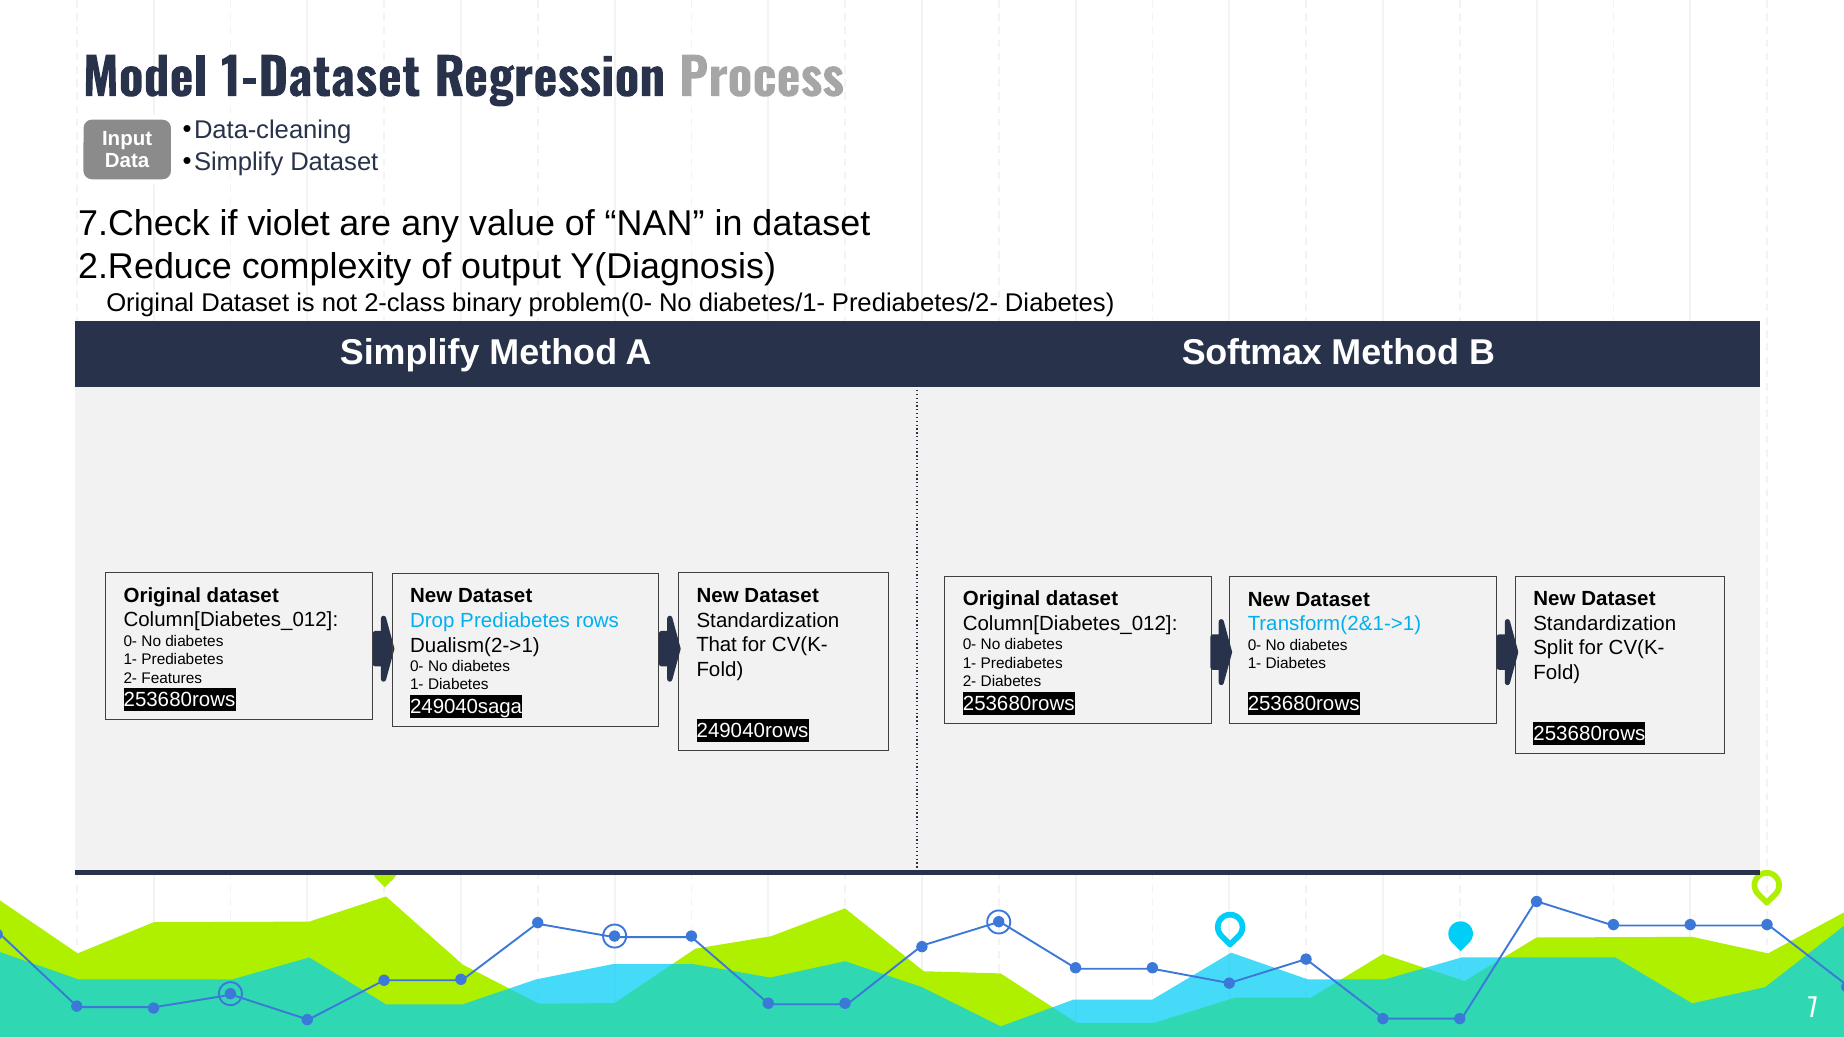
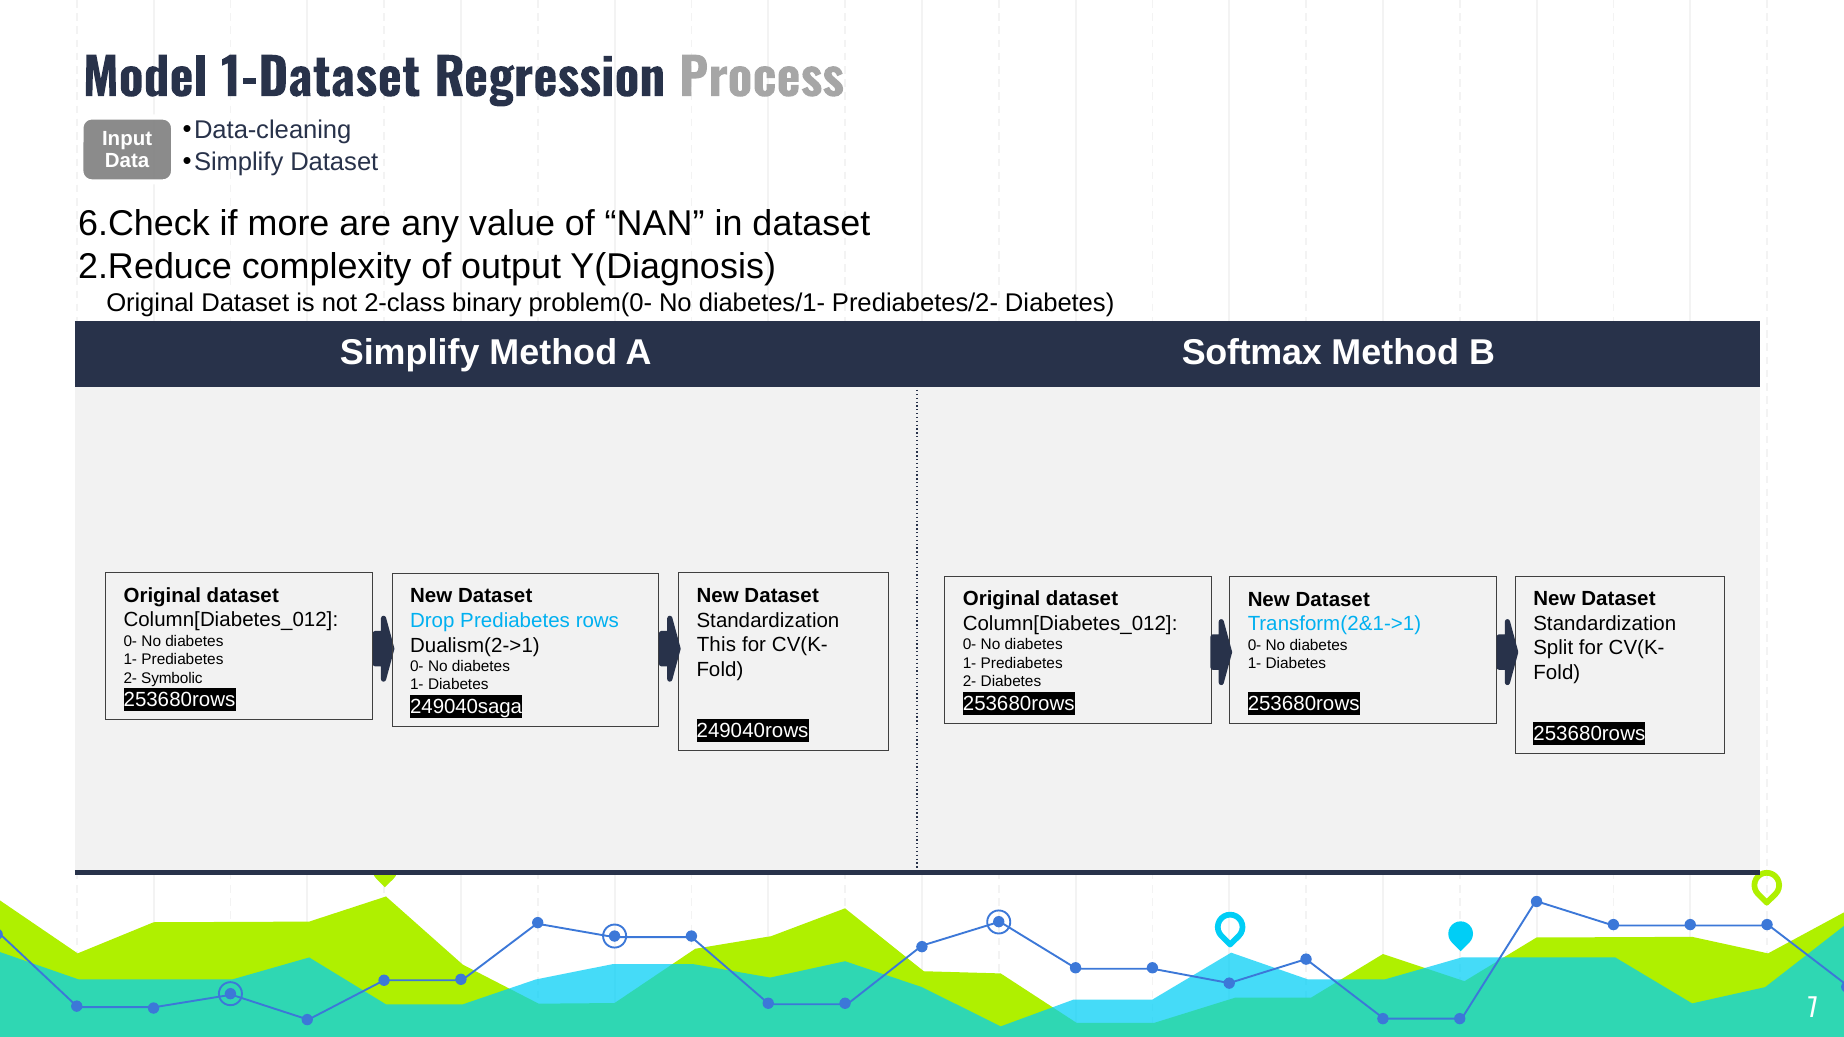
7.Check: 7.Check -> 6.Check (144, 223)
violet: violet -> more (289, 223)
That: That -> This (716, 645)
Features: Features -> Symbolic (172, 678)
